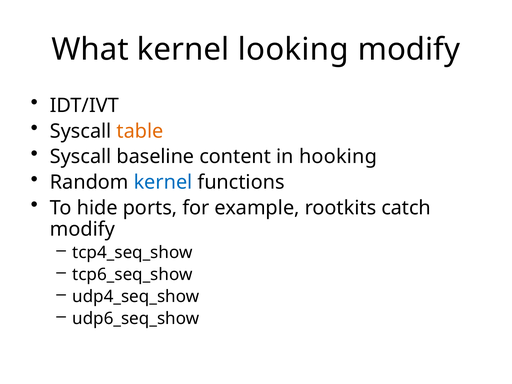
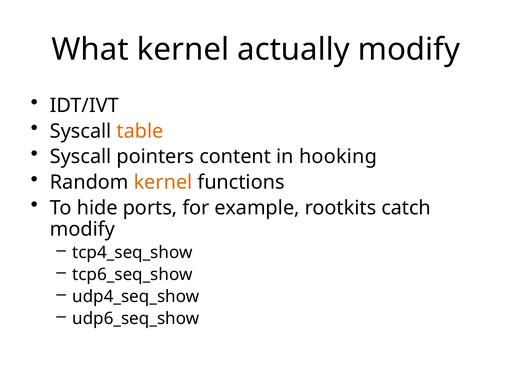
looking: looking -> actually (293, 50)
baseline: baseline -> pointers (155, 157)
kernel colour: blue -> orange (163, 182)
